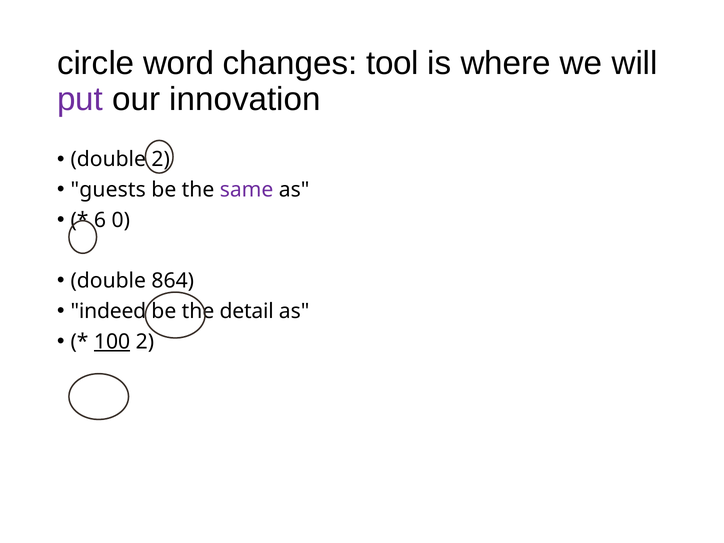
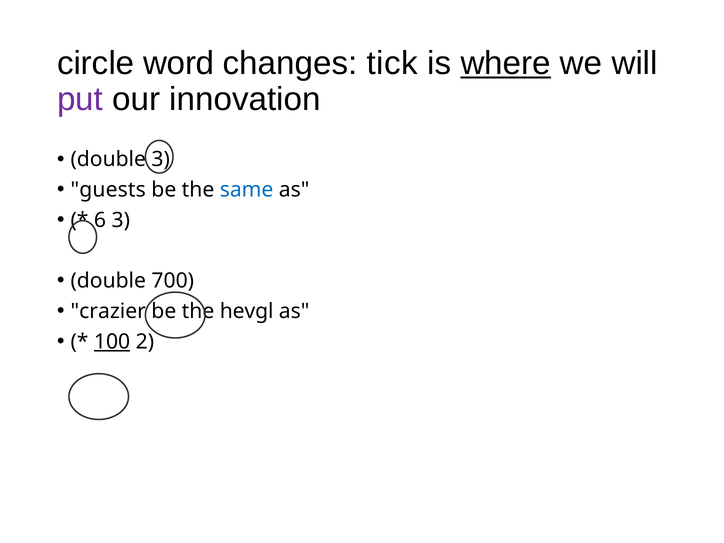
tool: tool -> tick (392, 63)
where underline: none -> present (506, 63)
double 2: 2 -> 3 (161, 159)
same colour: purple -> blue (247, 190)
6 0: 0 -> 3 (121, 220)
864: 864 -> 700 (173, 281)
indeed: indeed -> crazier (108, 311)
detail: detail -> hevgl (247, 311)
